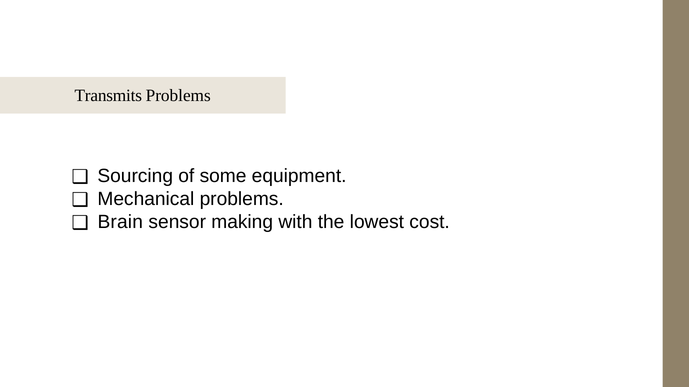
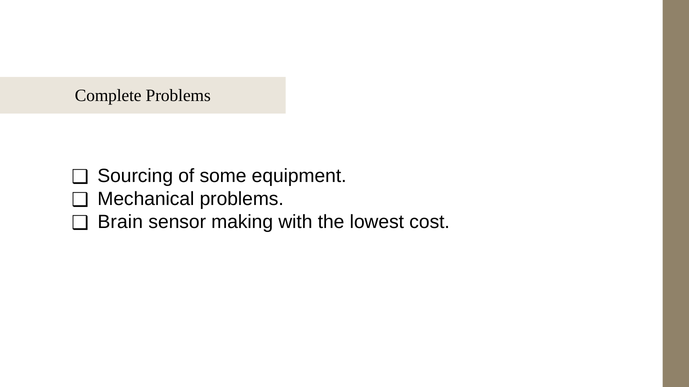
Transmits: Transmits -> Complete (108, 96)
